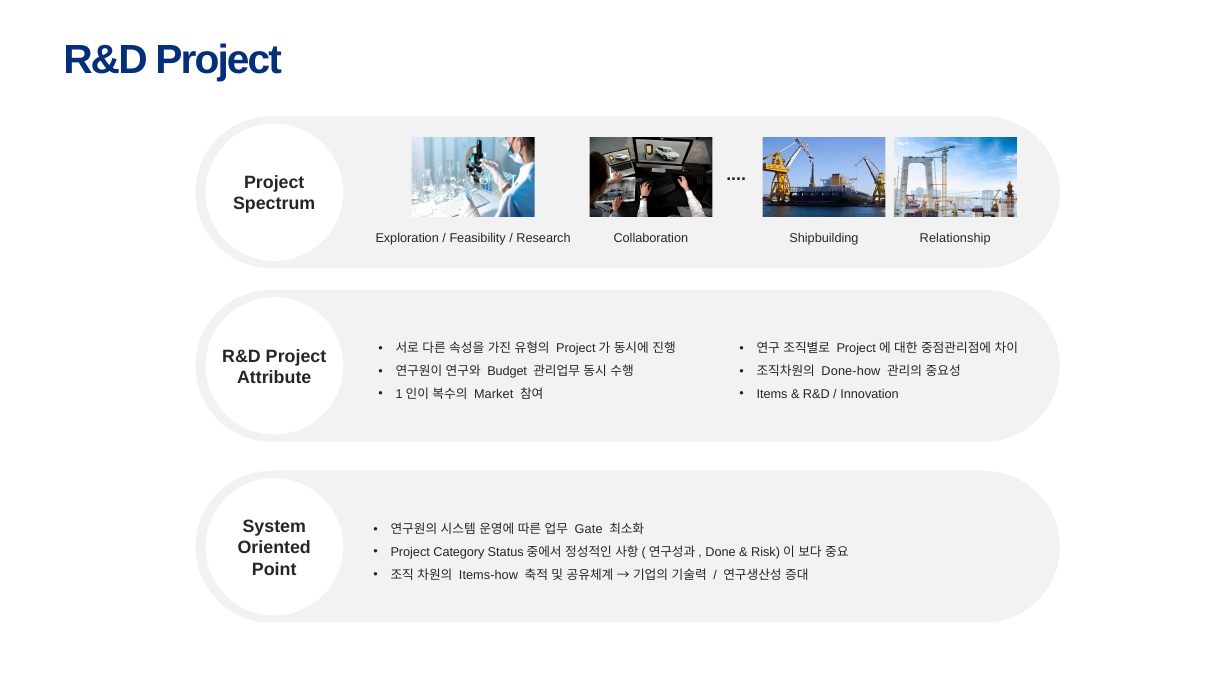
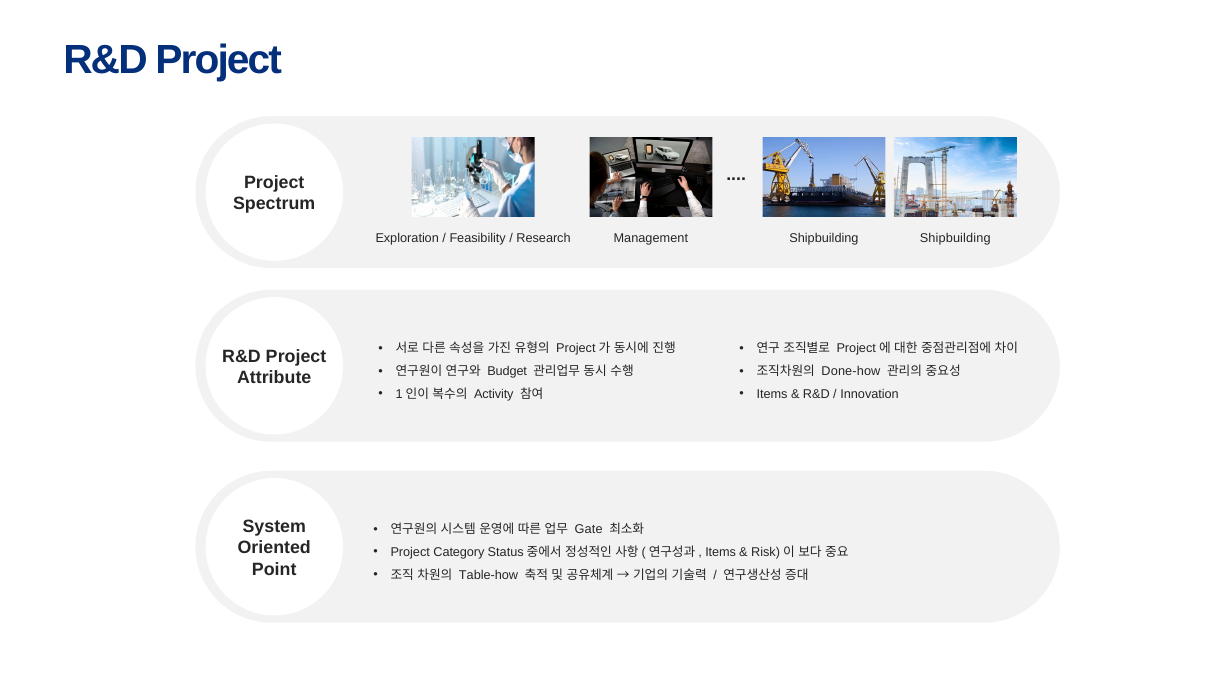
Collaboration: Collaboration -> Management (651, 239)
Shipbuilding Relationship: Relationship -> Shipbuilding (955, 239)
Market: Market -> Activity (494, 395)
Done: Done -> Items (721, 553)
Items-how: Items-how -> Table-how (489, 576)
